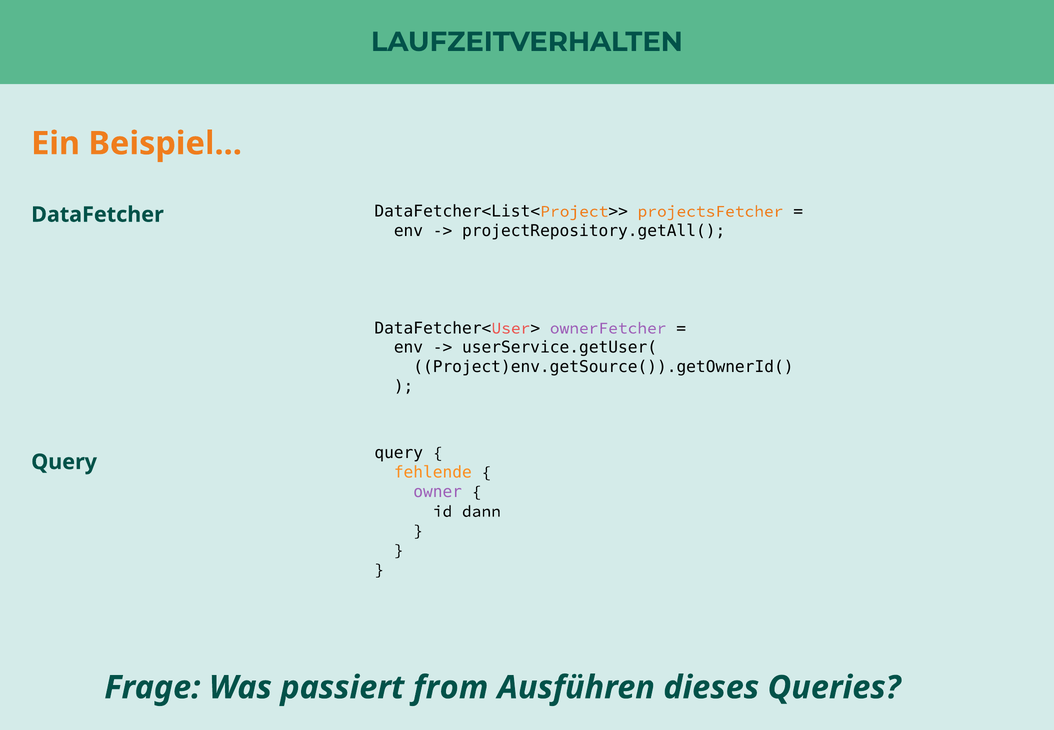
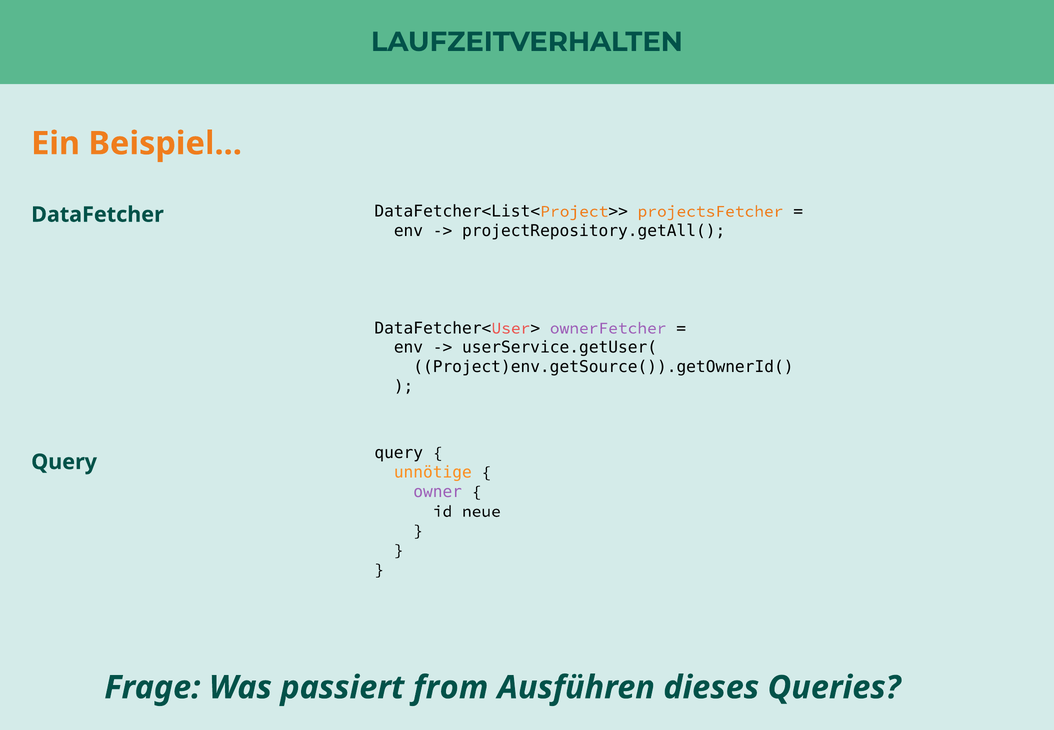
fehlende: fehlende -> unnötige (433, 472)
dann: dann -> neue (481, 511)
